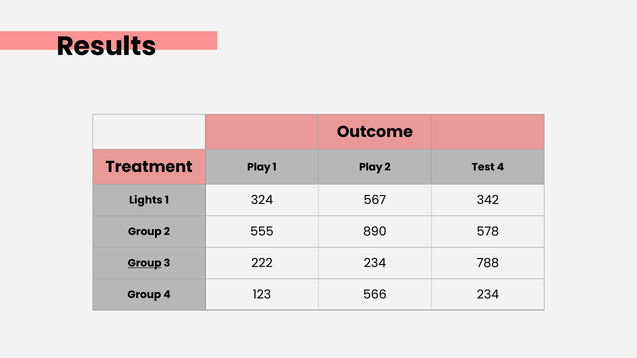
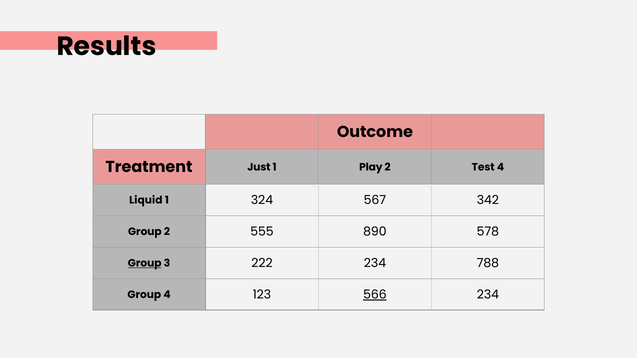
Treatment Play: Play -> Just (259, 167)
Lights: Lights -> Liquid (146, 201)
566 underline: none -> present (375, 295)
